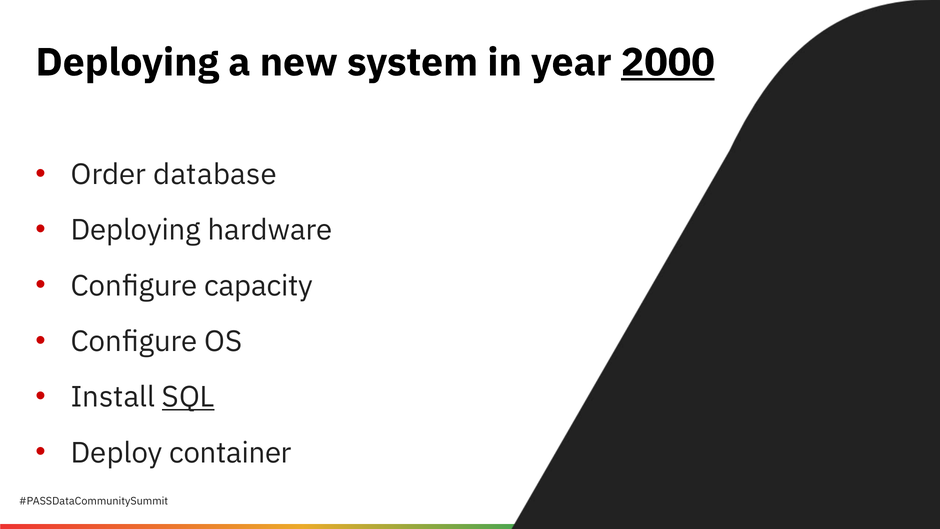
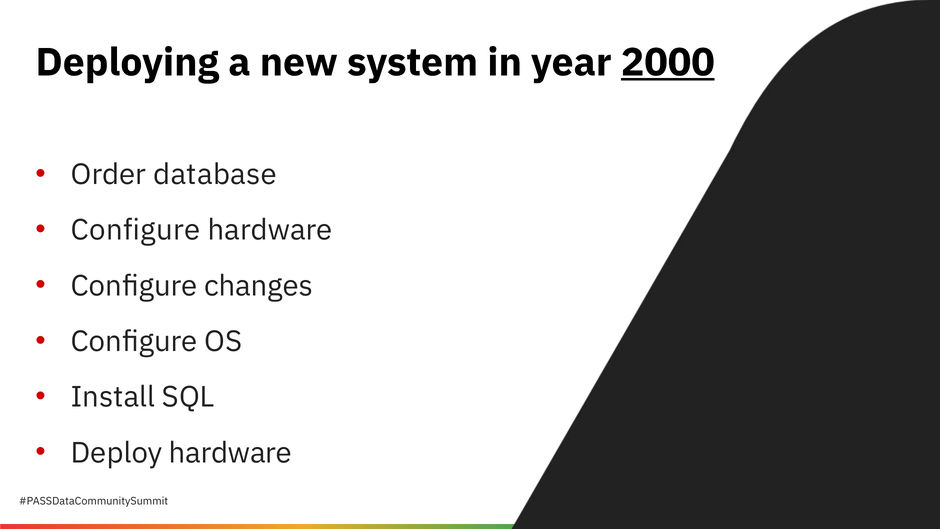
Deploying: Deploying -> Configure (136, 230)
capacity: capacity -> changes (259, 286)
SQL underline: present -> none (188, 397)
Deploy container: container -> hardware (230, 453)
